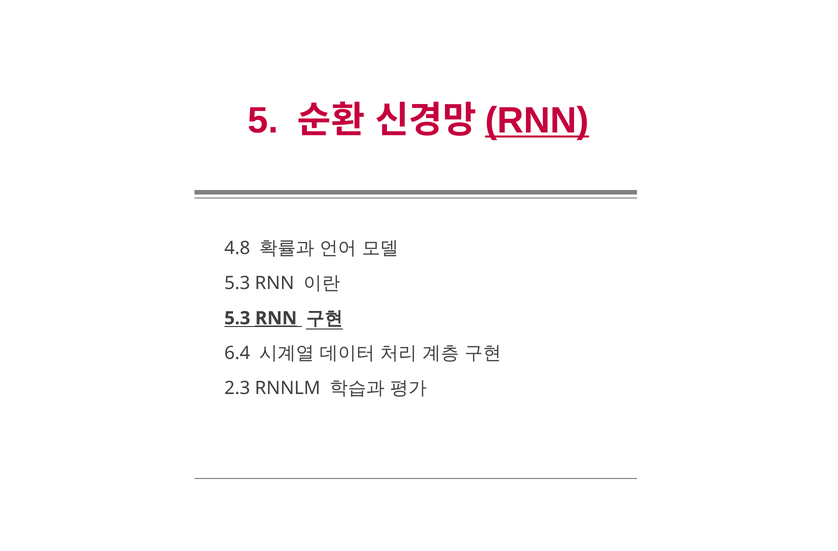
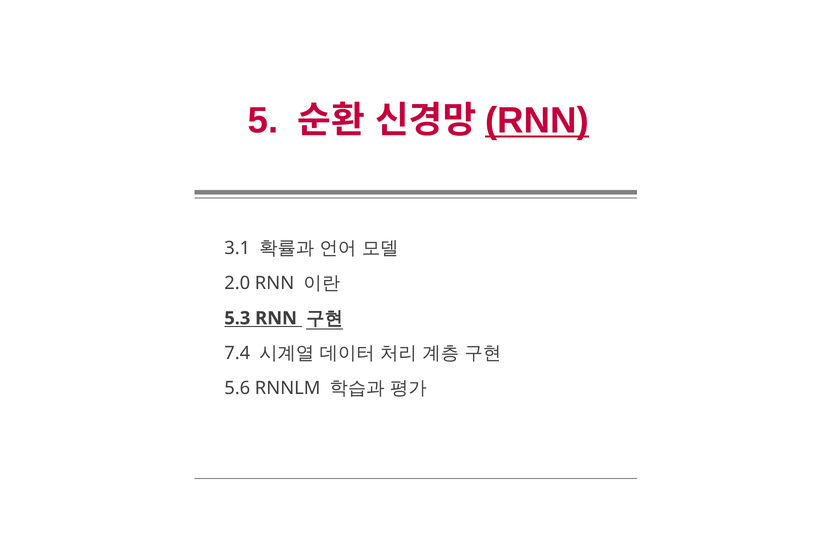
4.8: 4.8 -> 3.1 (237, 248)
5.3: 5.3 -> 2.0 (237, 283)
RNN underline: present -> none (276, 318)
6.4: 6.4 -> 7.4 (237, 353)
2.3: 2.3 -> 5.6 (237, 388)
